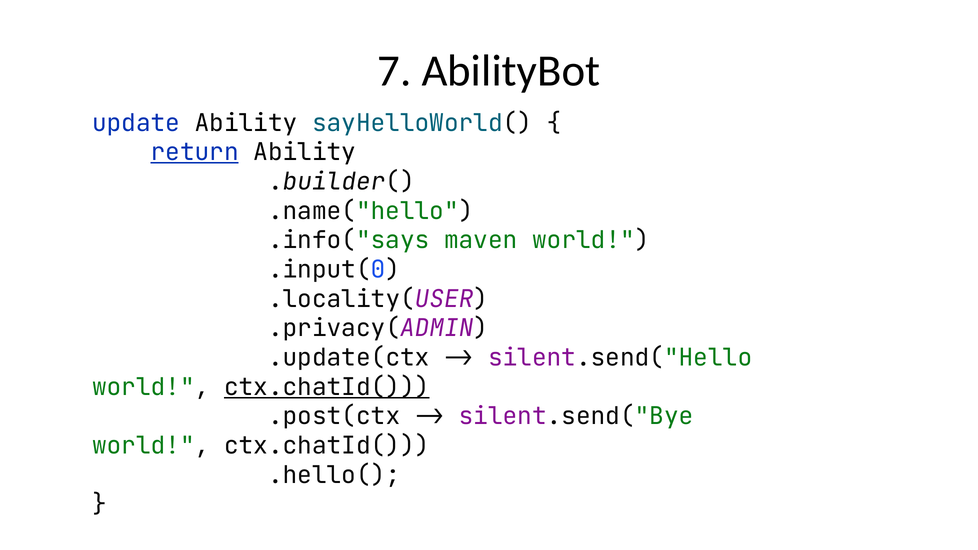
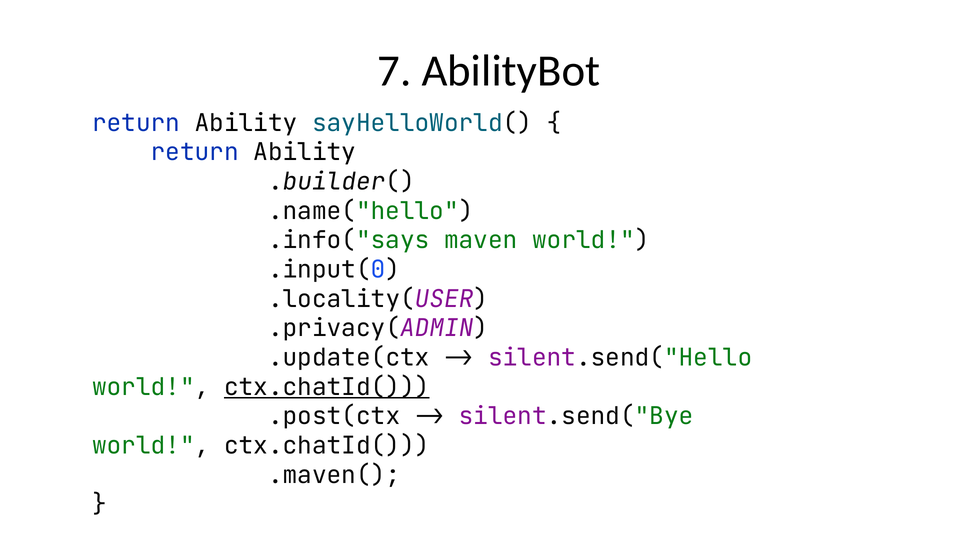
update: update -> return (136, 123)
return underline: present -> none (195, 152)
.hello(: .hello( -> .maven( (334, 475)
